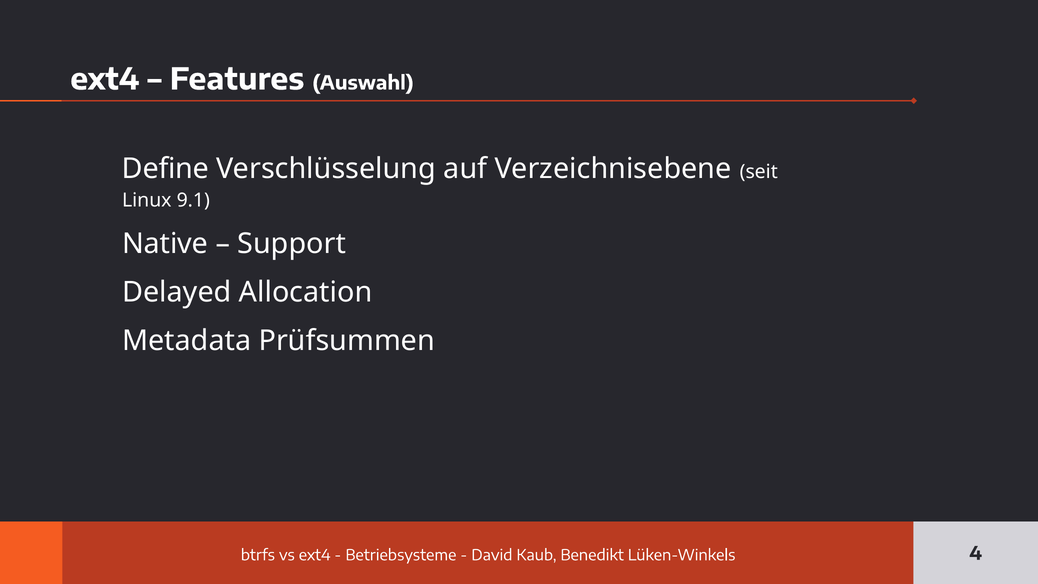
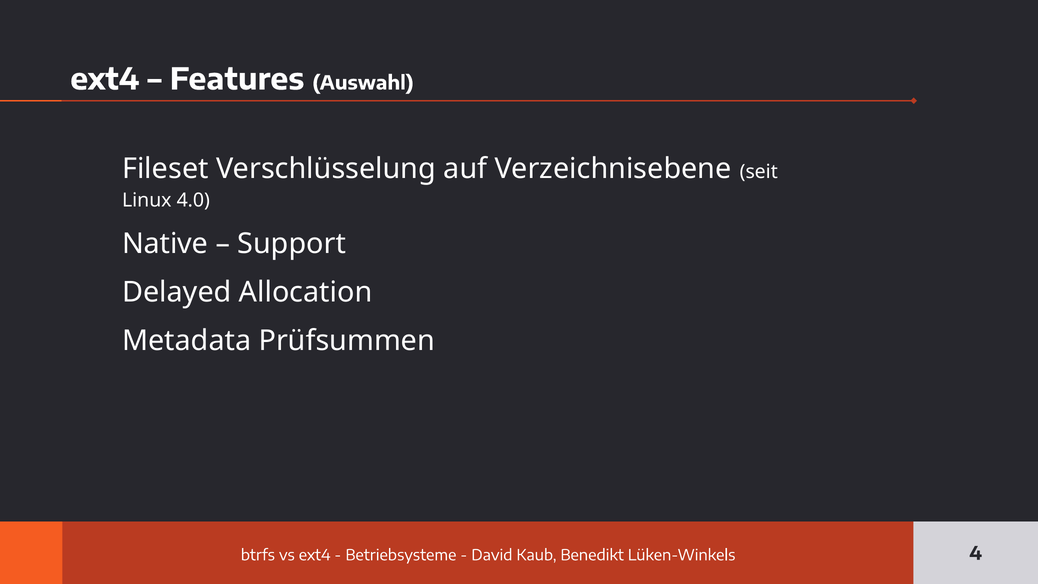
Define: Define -> Fileset (165, 169)
9.1: 9.1 -> 4.0 (193, 200)
